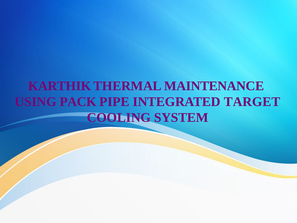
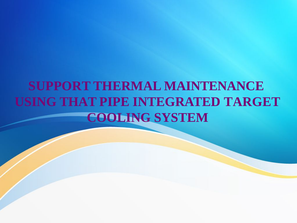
KARTHIK: KARTHIK -> SUPPORT (59, 86)
PACK: PACK -> THAT (78, 102)
